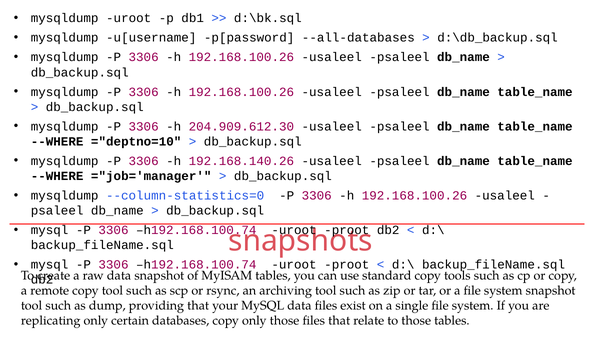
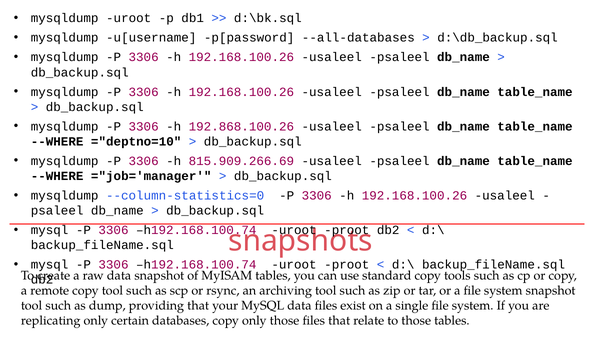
204.909.612.30: 204.909.612.30 -> 192.868.100.26 (241, 127)
192.168.140.26: 192.168.140.26 -> 815.909.266.69 (241, 161)
